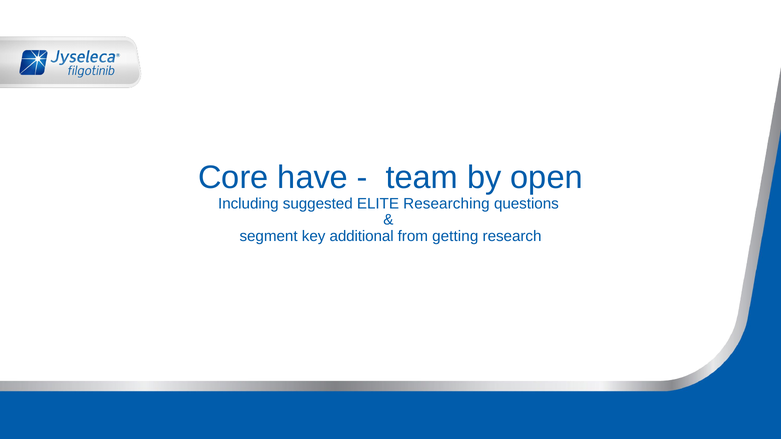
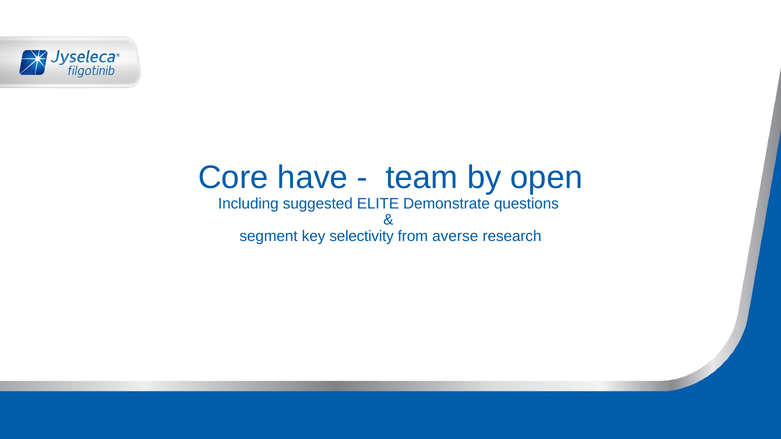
Researching: Researching -> Demonstrate (446, 204)
additional: additional -> selectivity (362, 236)
getting: getting -> averse (455, 236)
